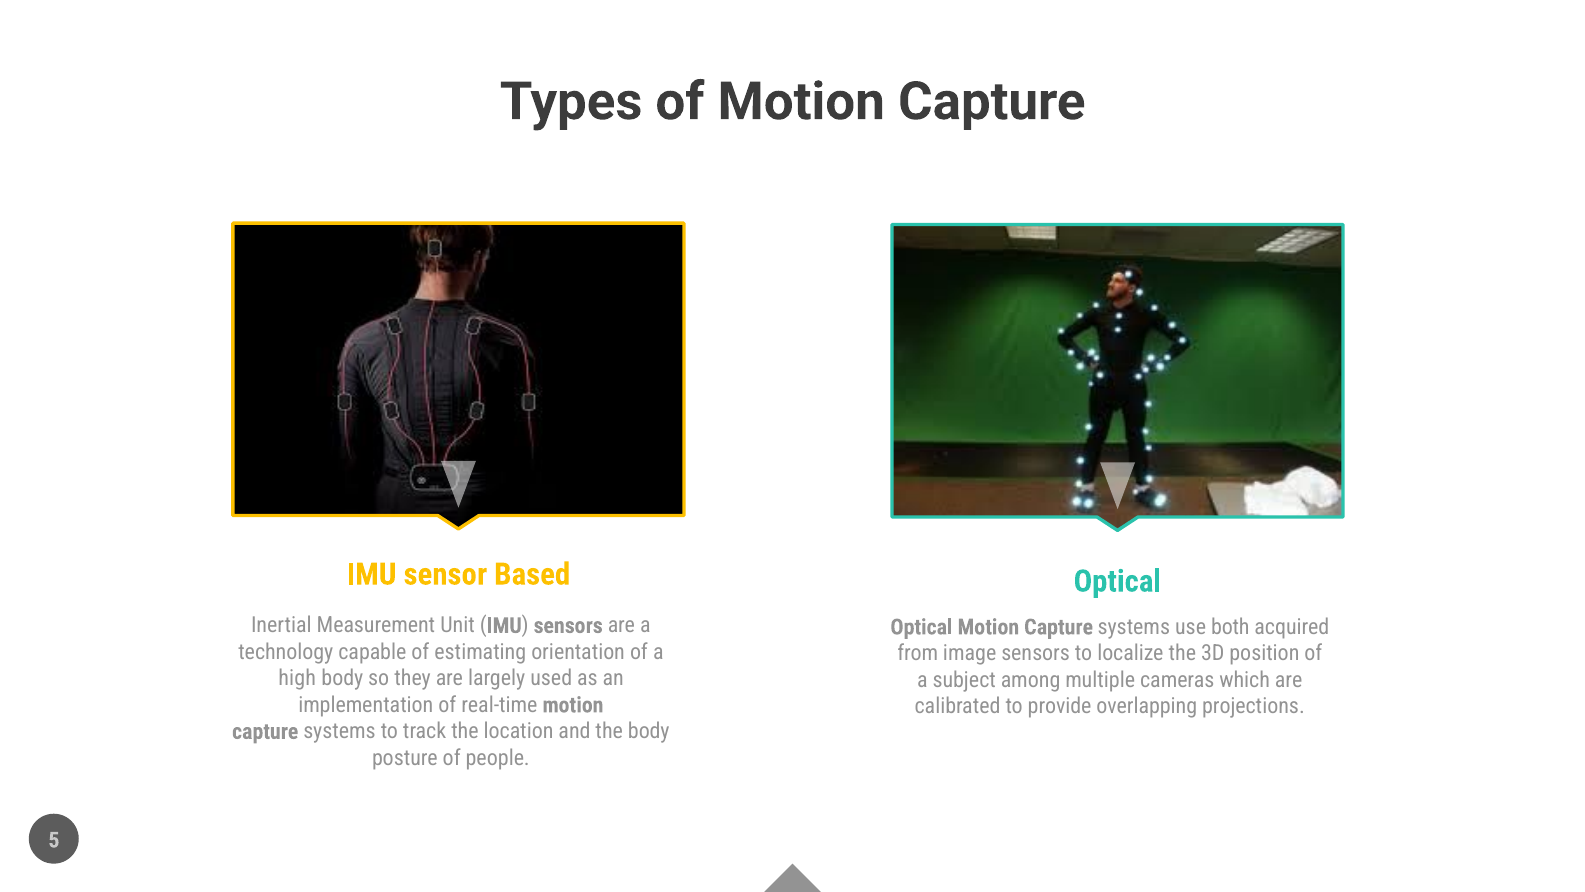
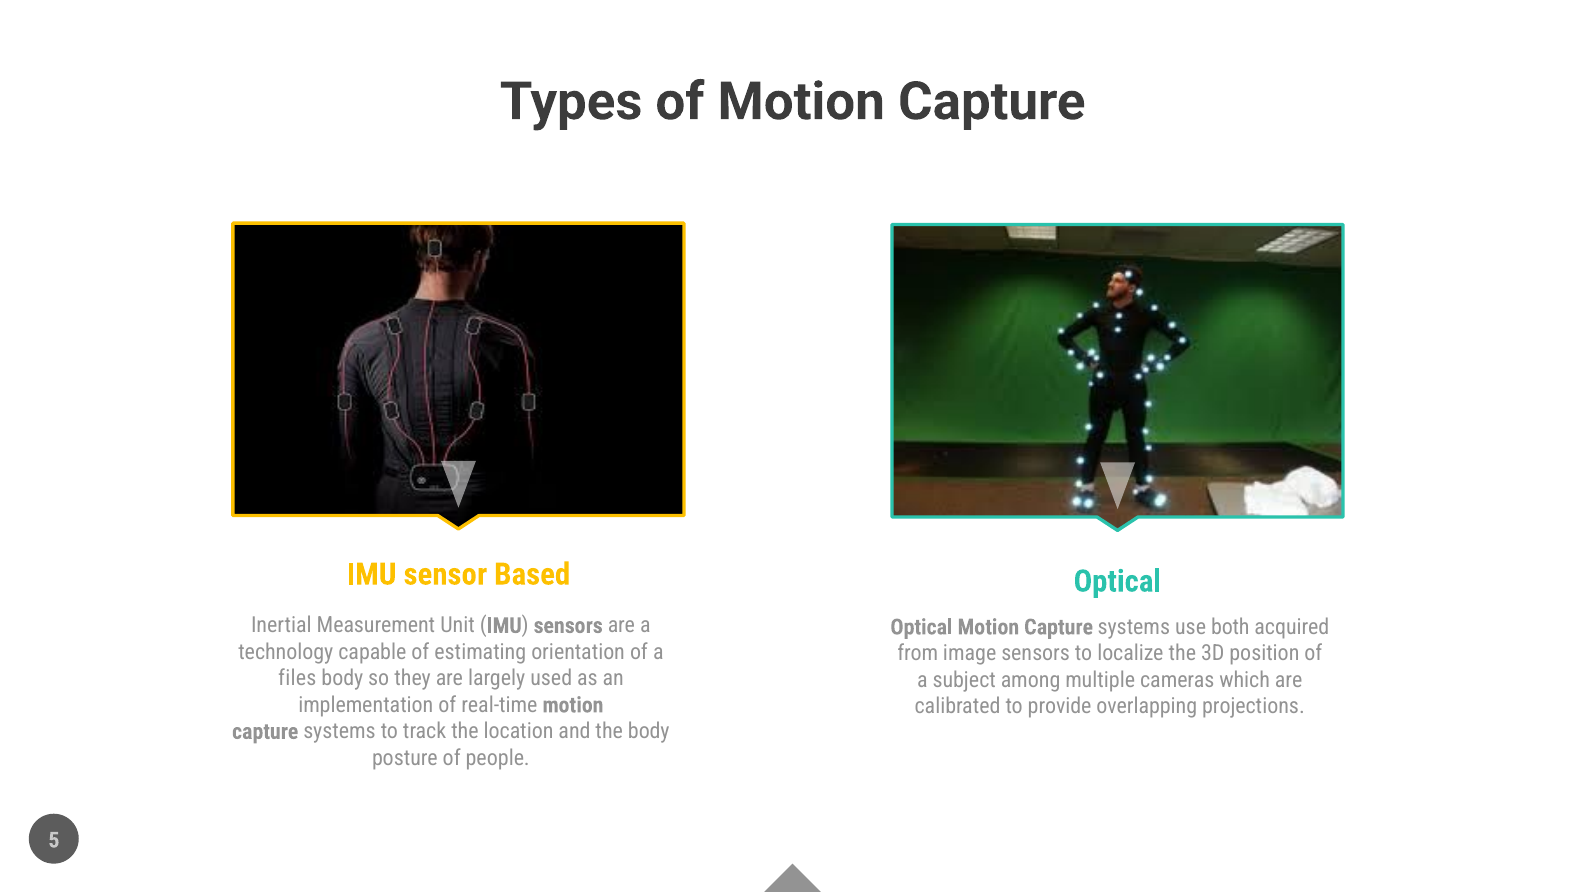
high: high -> files (297, 678)
